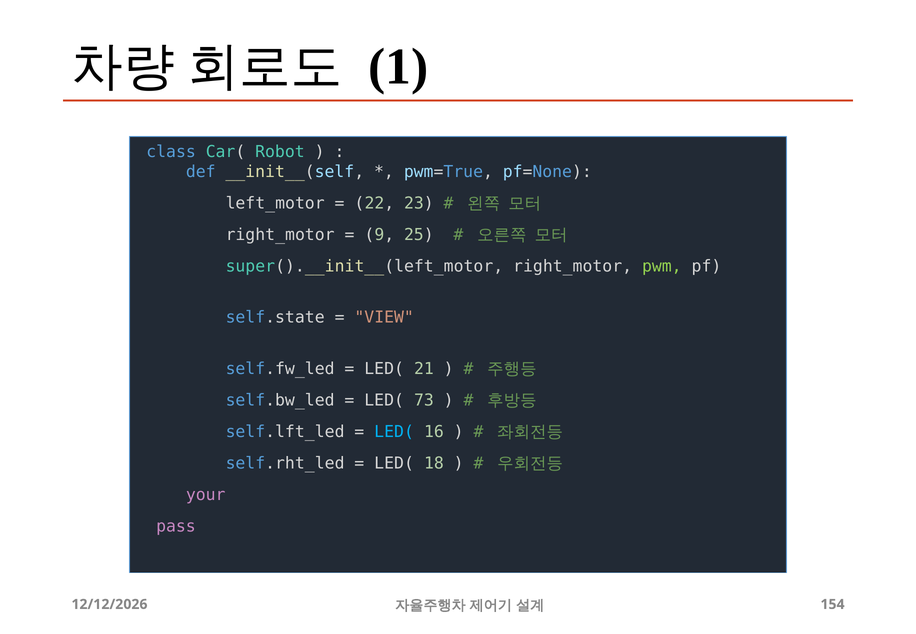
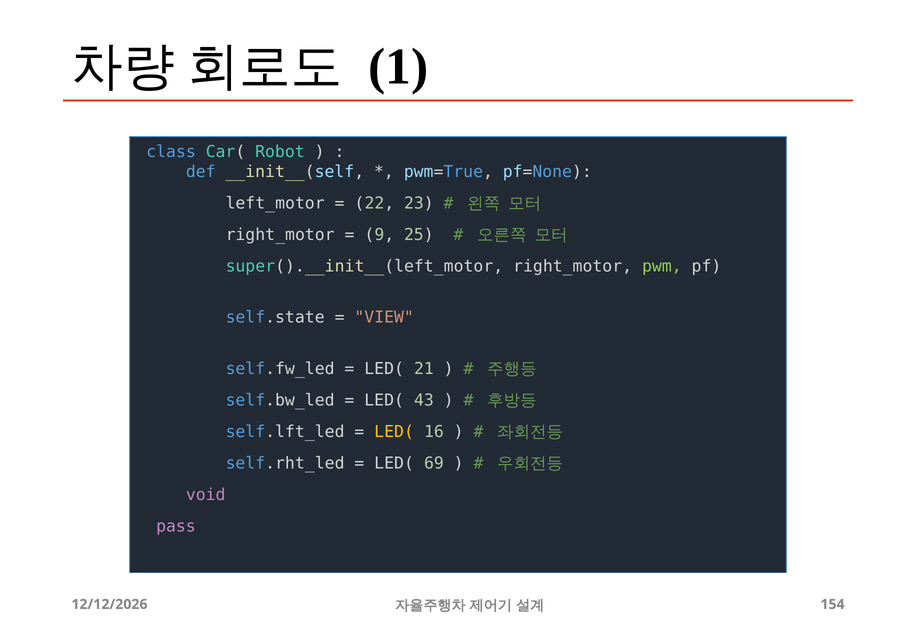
73: 73 -> 43 (424, 400)
LED( colour: light blue -> yellow (394, 432)
18: 18 -> 69 (434, 463)
your: your -> void (206, 495)
